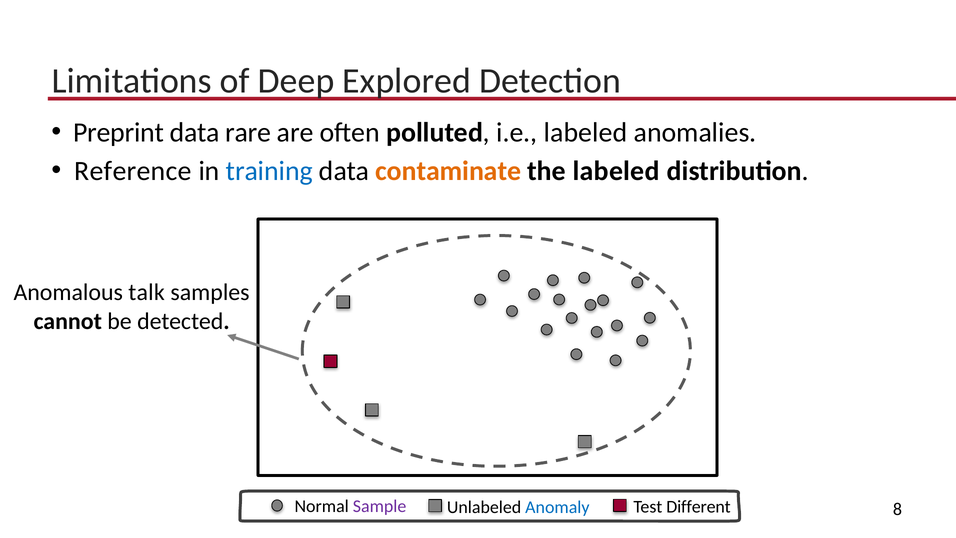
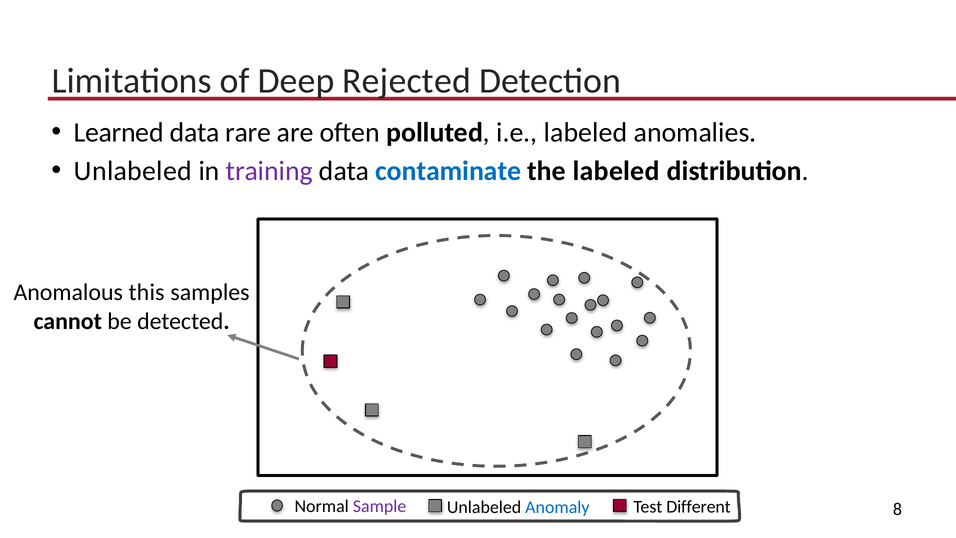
Explored: Explored -> Rejected (407, 81)
Preprint: Preprint -> Learned (119, 133)
Reference: Reference -> Unlabeled (133, 171)
training colour: blue -> purple (269, 171)
contaminate colour: orange -> blue (448, 171)
talk: talk -> this (147, 292)
